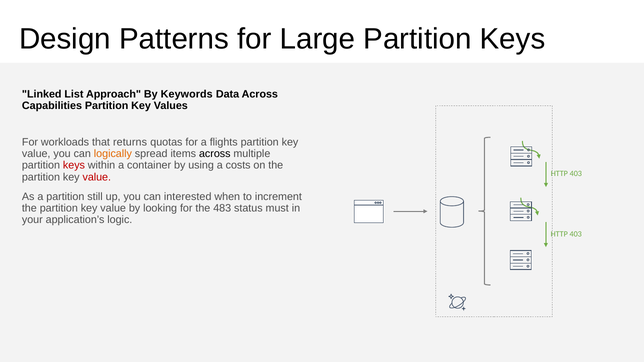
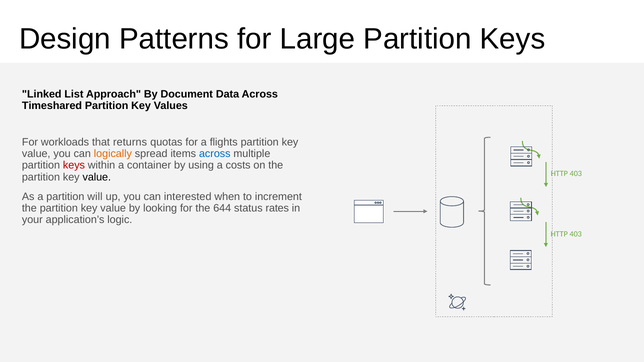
Keywords: Keywords -> Document (187, 94)
Capabilities: Capabilities -> Timeshared (52, 106)
across colour: black -> blue (215, 154)
value colour: red -> black (97, 177)
still: still -> will (95, 197)
483: 483 -> 644 (222, 208)
must: must -> rates (277, 208)
